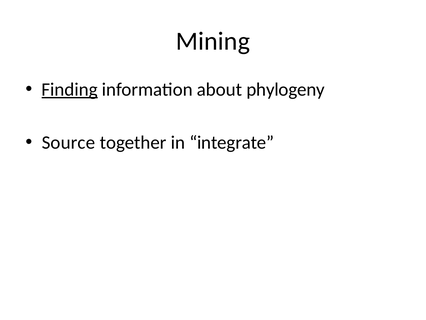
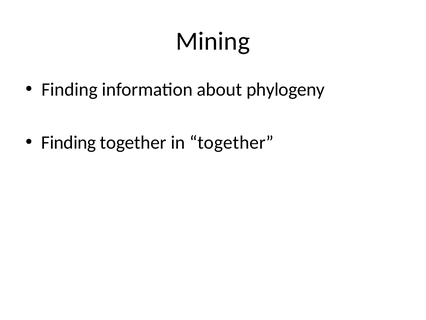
Finding underline: present -> none (70, 89)
Source: Source -> Finding (69, 142)
in integrate: integrate -> together (232, 142)
